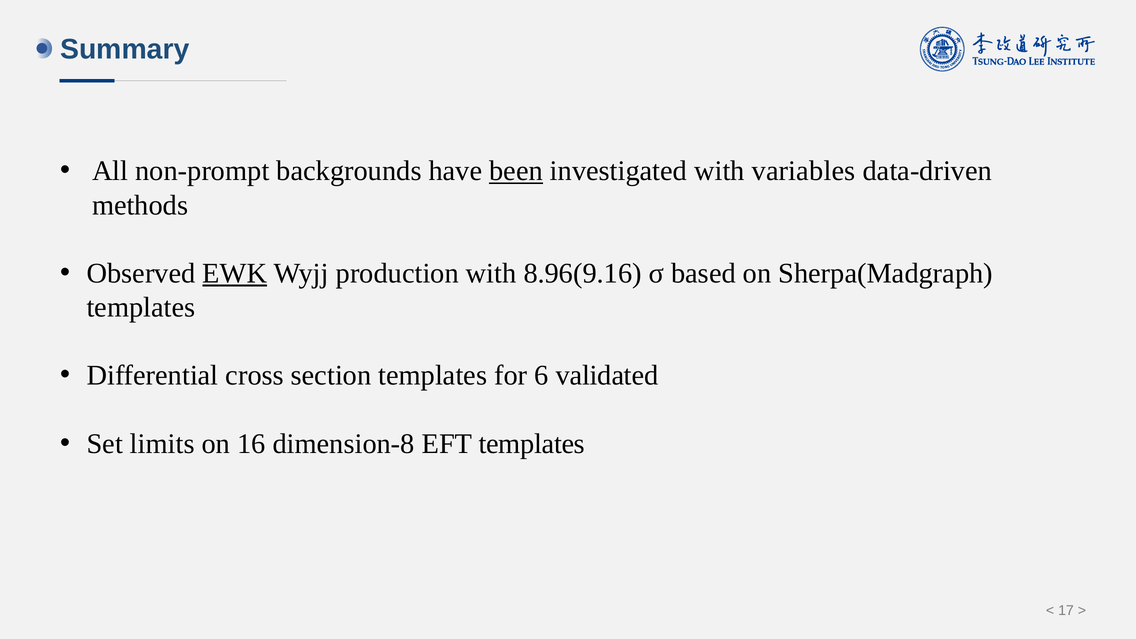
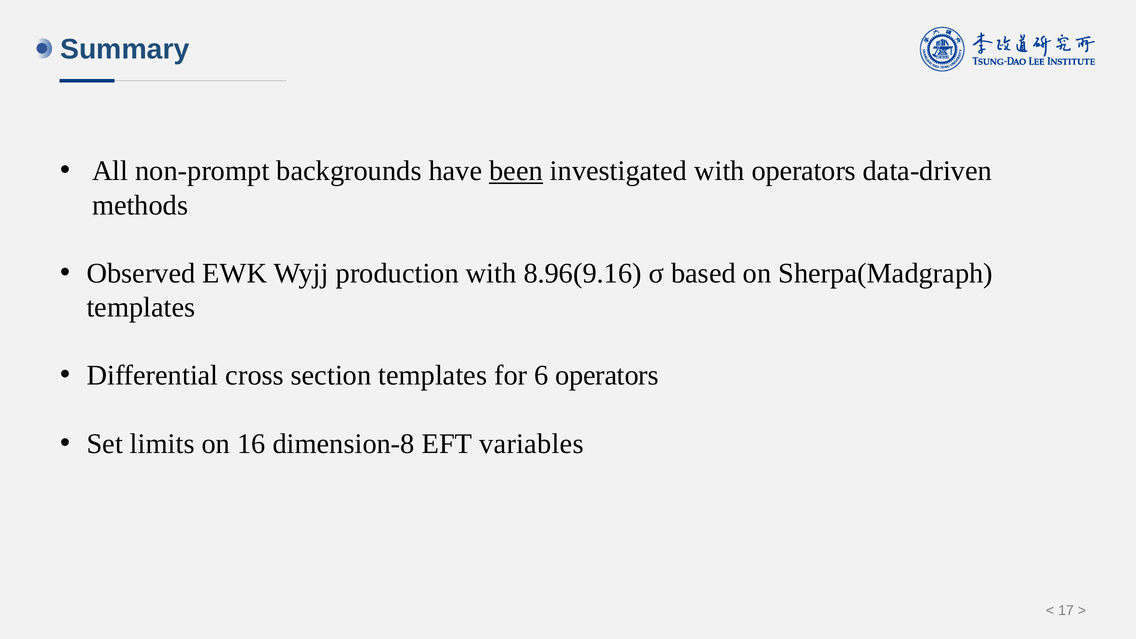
with variables: variables -> operators (804, 171)
EWK underline: present -> none (235, 273)
6 validated: validated -> operators (607, 376)
EFT templates: templates -> variables (531, 444)
